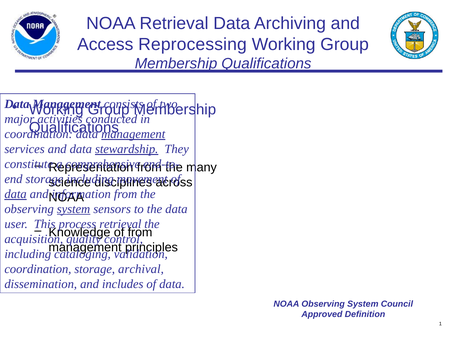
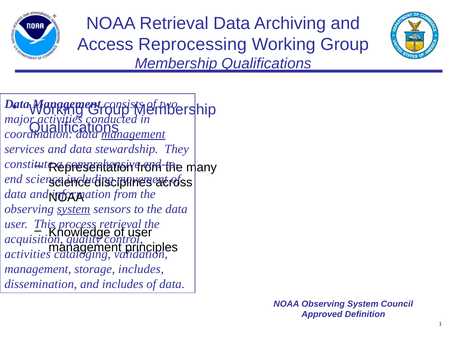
stewardship underline: present -> none (127, 149)
storage: storage -> science (44, 179)
data underline: present -> none (16, 194)
from: from -> user (140, 233)
including: including -> activities (28, 254)
coordination: coordination -> management (38, 269)
storage archival: archival -> includes (141, 269)
